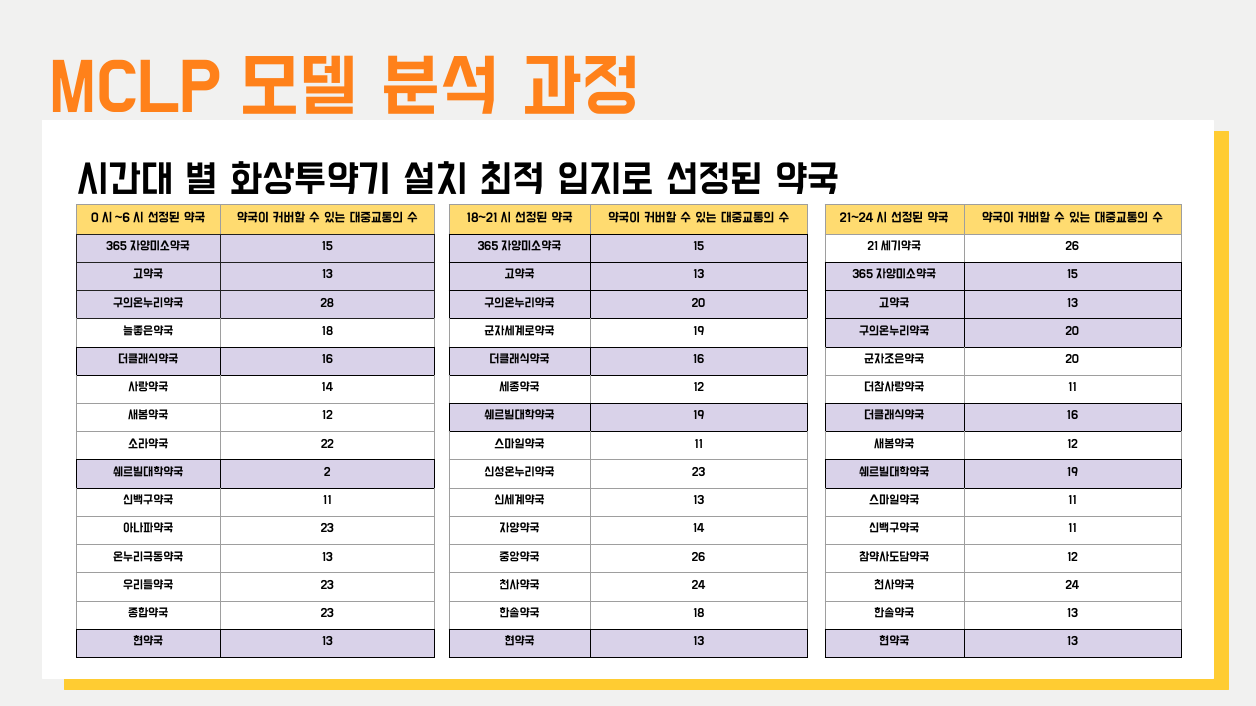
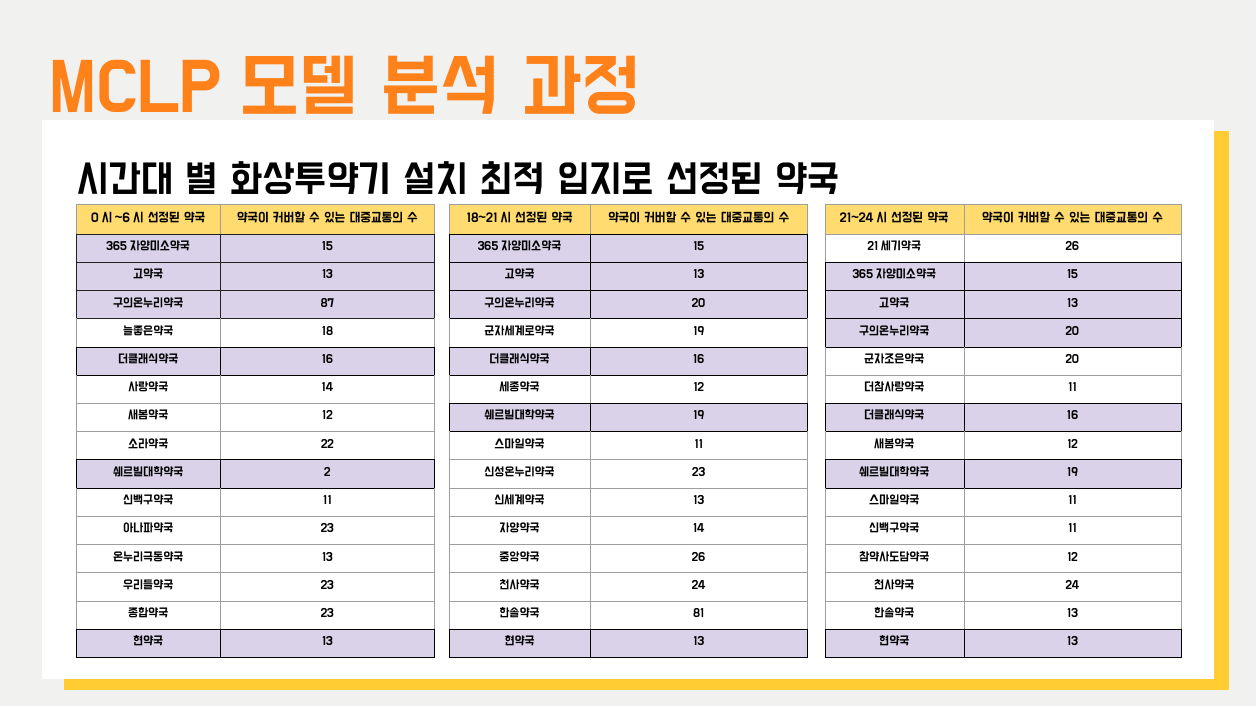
28: 28 -> 87 (327, 303)
18: 18 -> 81 (699, 614)
